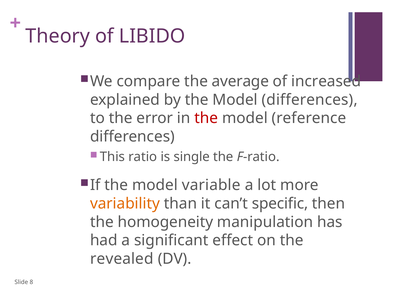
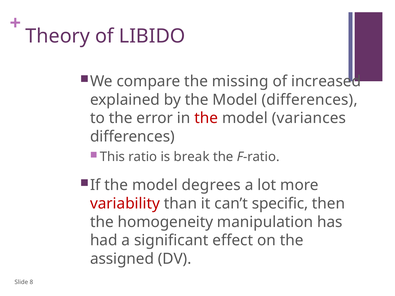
average: average -> missing (240, 81)
reference: reference -> variances (309, 118)
single: single -> break (192, 157)
variable: variable -> degrees (211, 185)
variability colour: orange -> red (125, 204)
revealed: revealed -> assigned (122, 259)
